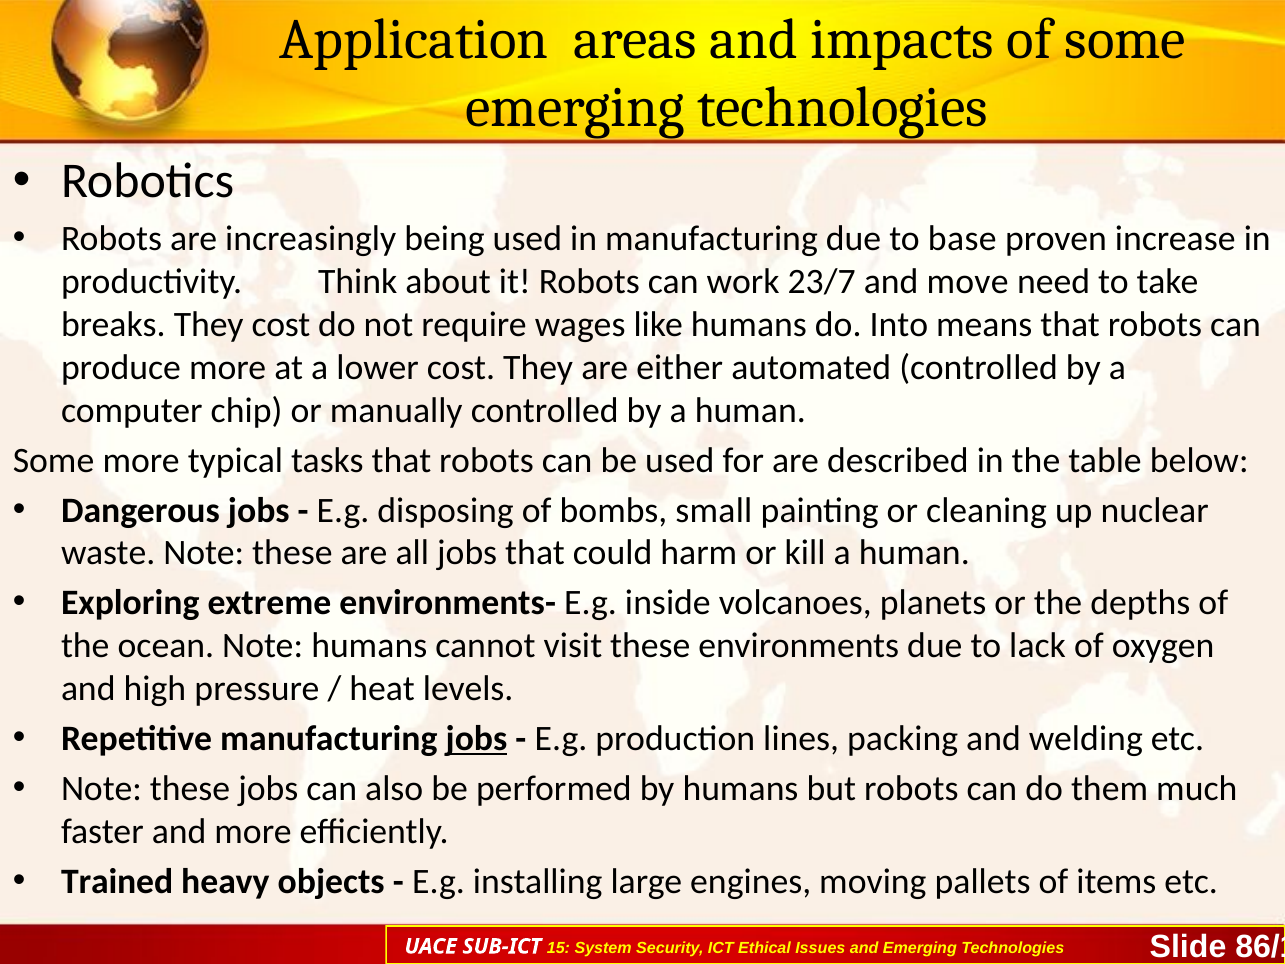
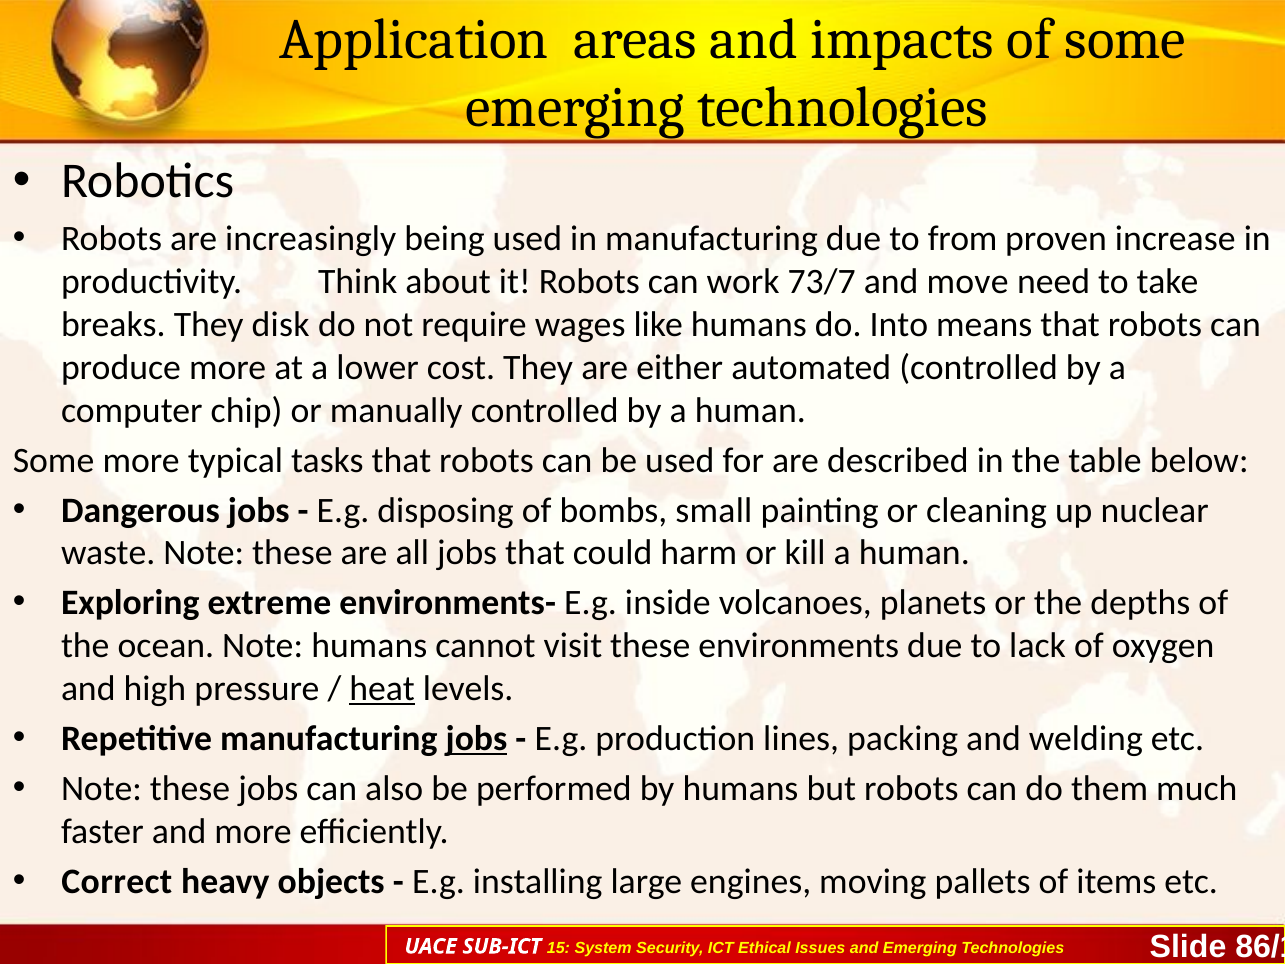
base: base -> from (963, 239)
23/7: 23/7 -> 73/7 (822, 282)
They cost: cost -> disk (281, 324)
heat underline: none -> present (382, 689)
Trained: Trained -> Correct (117, 881)
